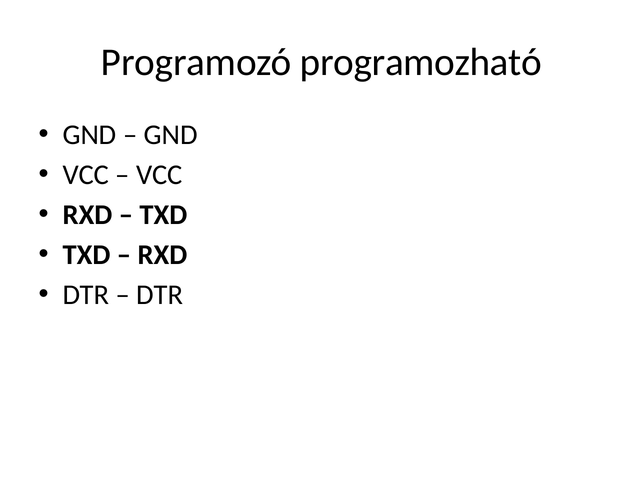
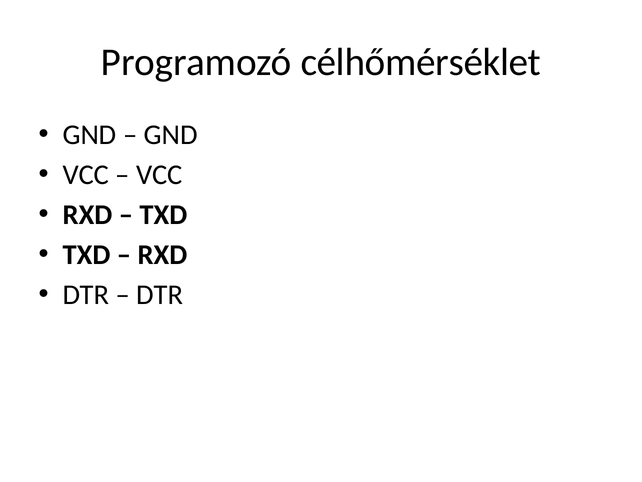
programozható: programozható -> célhőmérséklet (421, 62)
